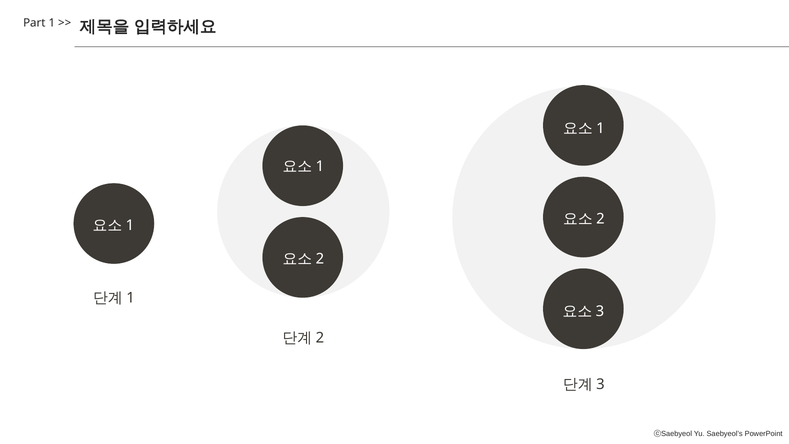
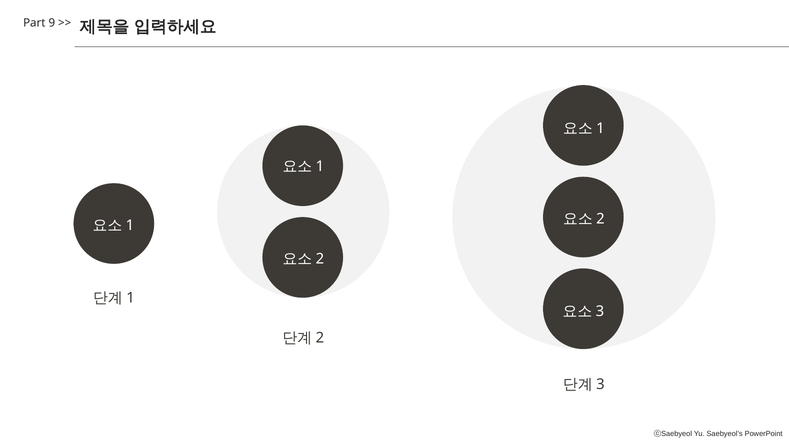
1: 1 -> 9 (52, 23)
